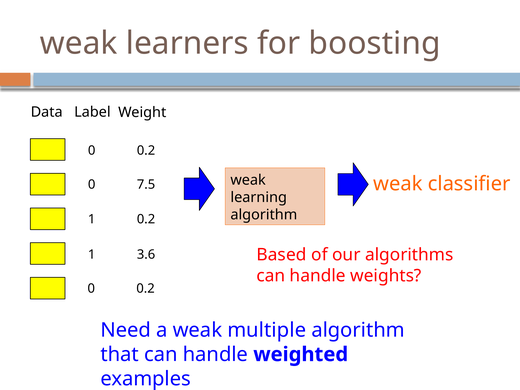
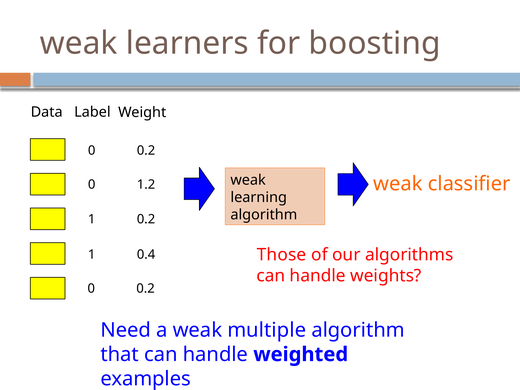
7.5: 7.5 -> 1.2 (146, 185)
Based: Based -> Those (282, 255)
3.6: 3.6 -> 0.4 (146, 255)
